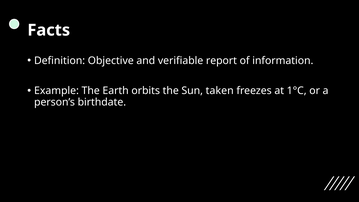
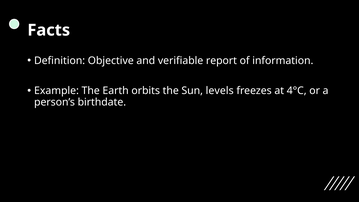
taken: taken -> levels (220, 91)
1°C: 1°C -> 4°C (297, 91)
